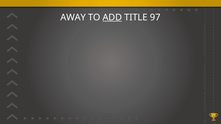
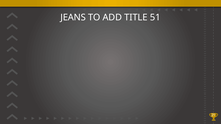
AWAY: AWAY -> JEANS (73, 17)
ADD underline: present -> none (112, 17)
97: 97 -> 51 (155, 17)
